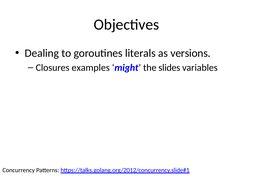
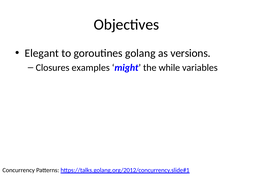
Dealing: Dealing -> Elegant (42, 53)
literals: literals -> golang (140, 53)
slides: slides -> while (169, 68)
